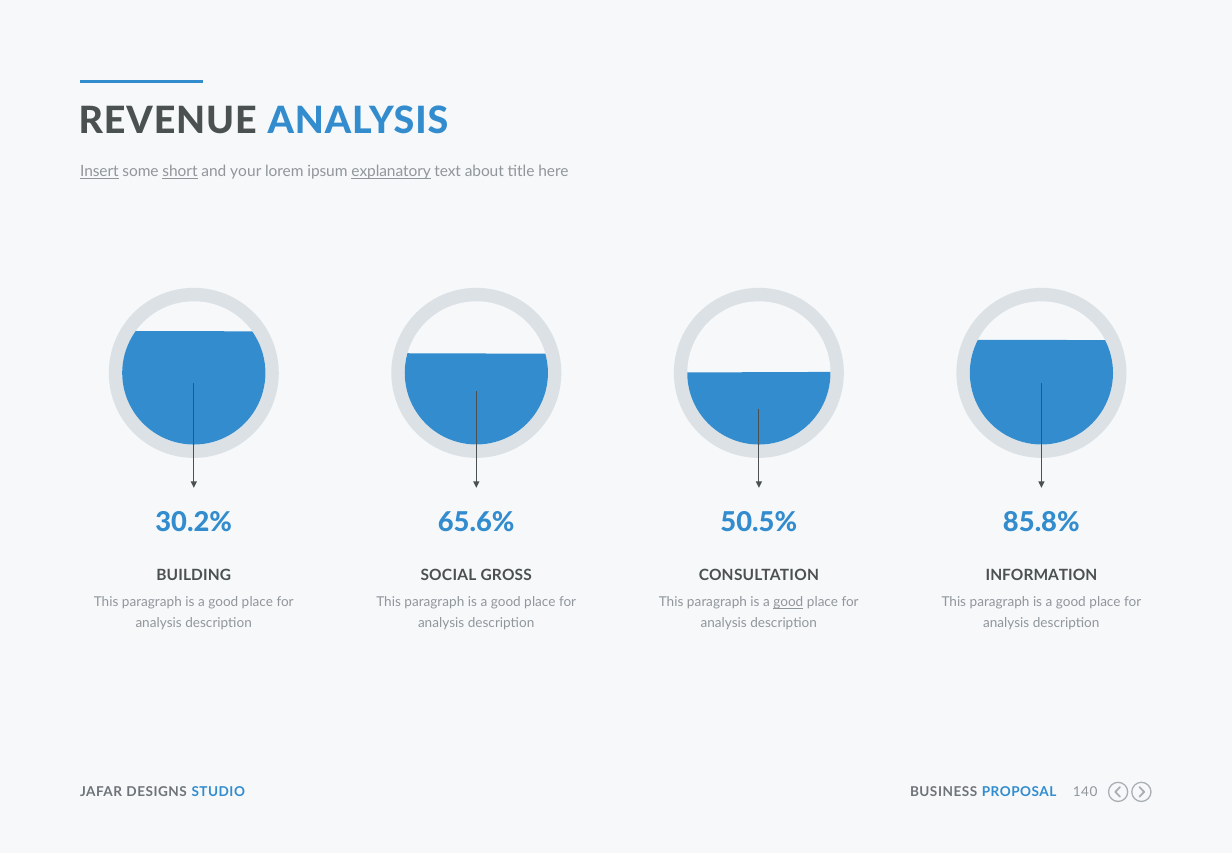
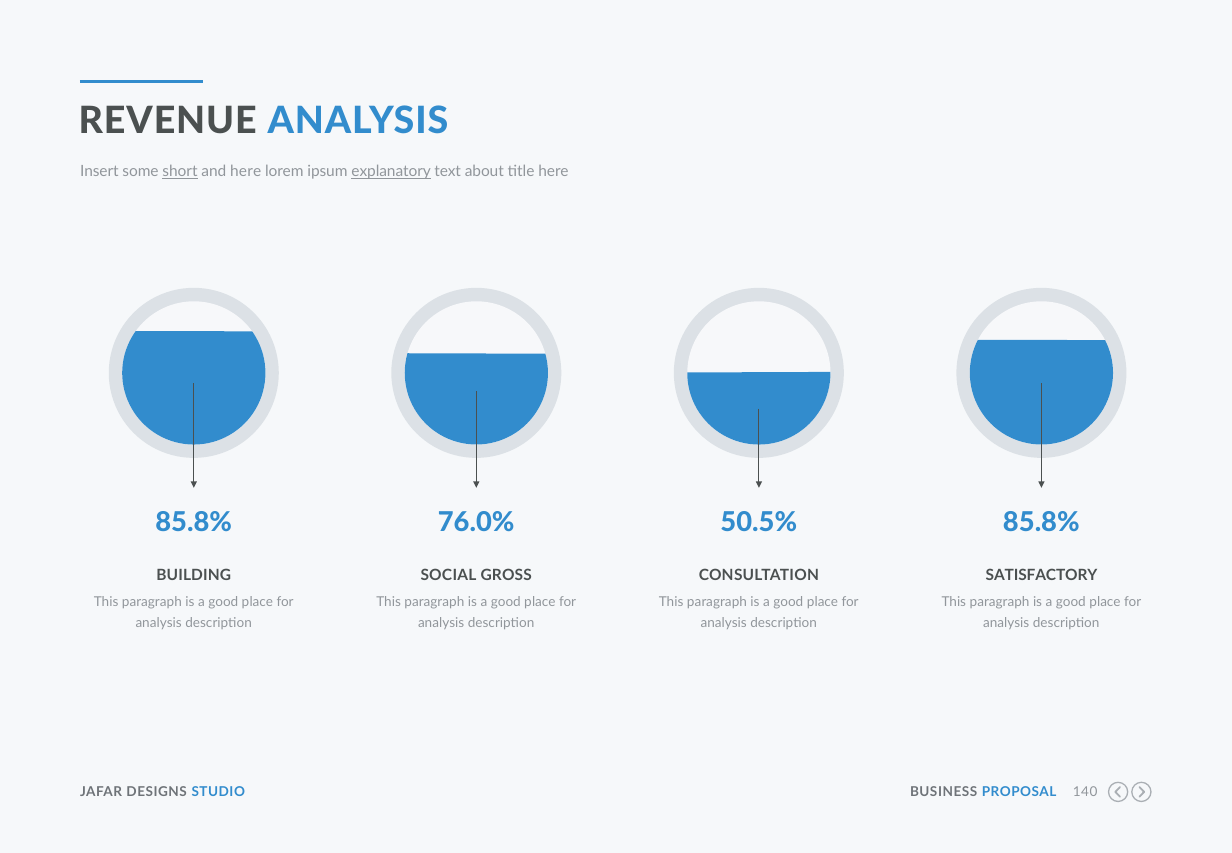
Insert underline: present -> none (99, 171)
and your: your -> here (246, 171)
30.2%: 30.2% -> 85.8% (194, 522)
65.6%: 65.6% -> 76.0% (476, 522)
INFORMATION: INFORMATION -> SATISFACTORY (1042, 575)
good underline: present -> none (788, 602)
